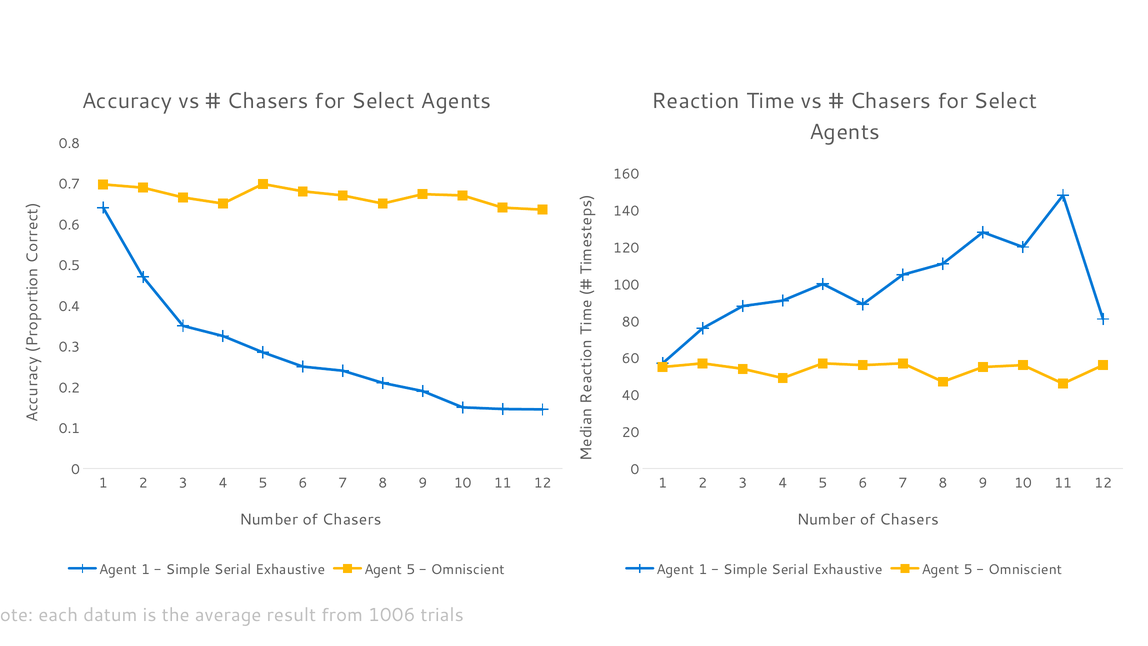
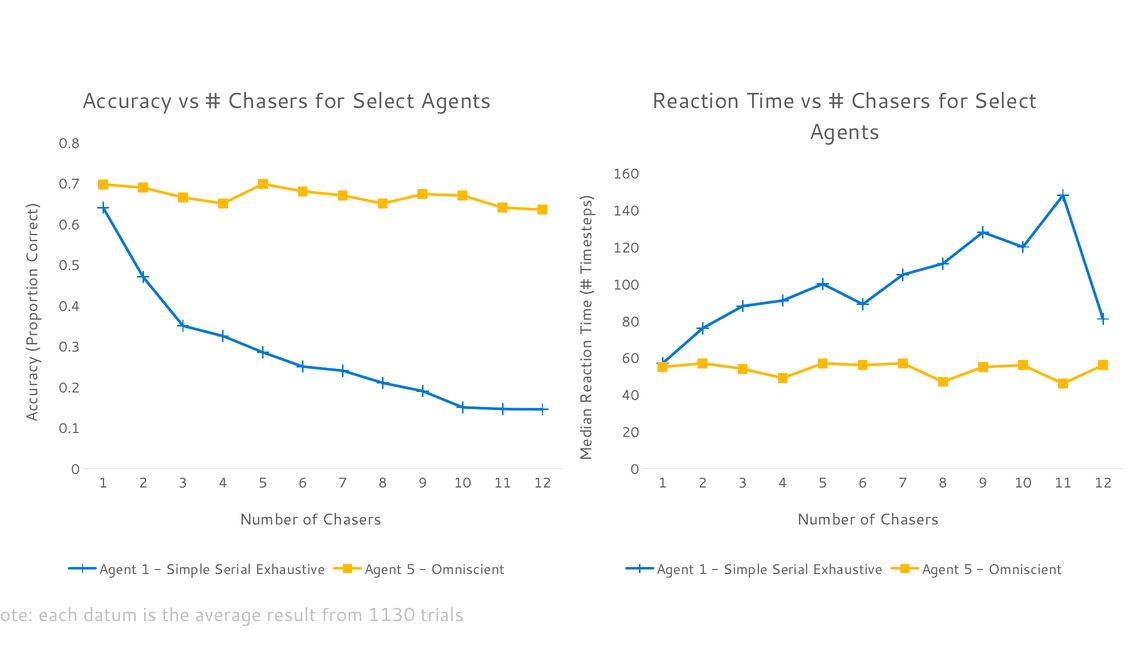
1006: 1006 -> 1130 (392, 615)
